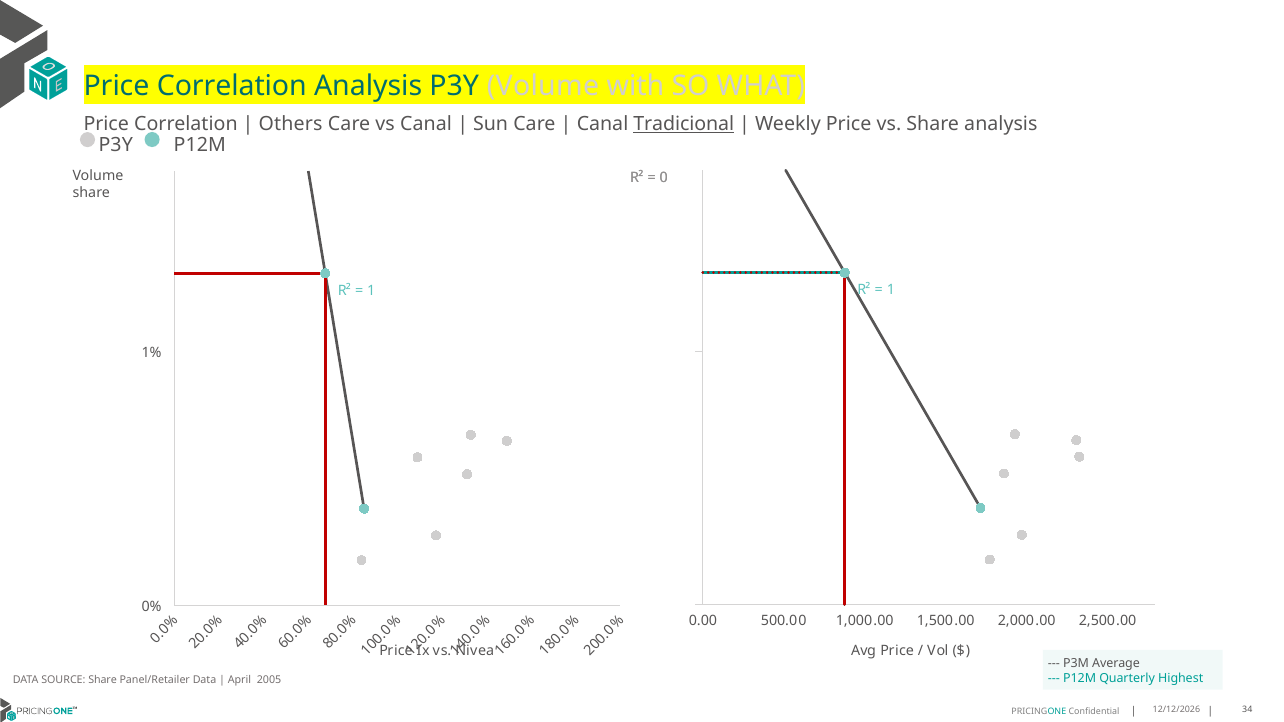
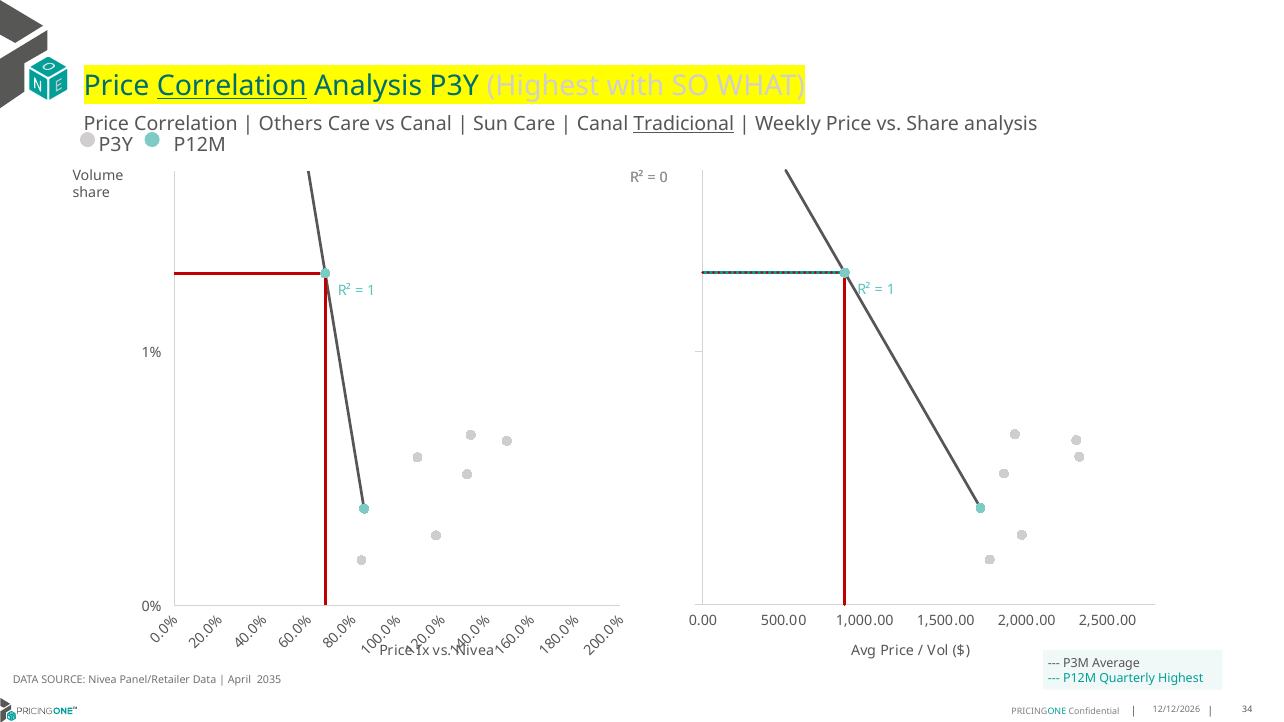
Correlation underline: none -> present (232, 86)
P3Y Volume: Volume -> Highest (543, 86)
SOURCE Share: Share -> Nivea (103, 680)
2005: 2005 -> 2035 (269, 680)
